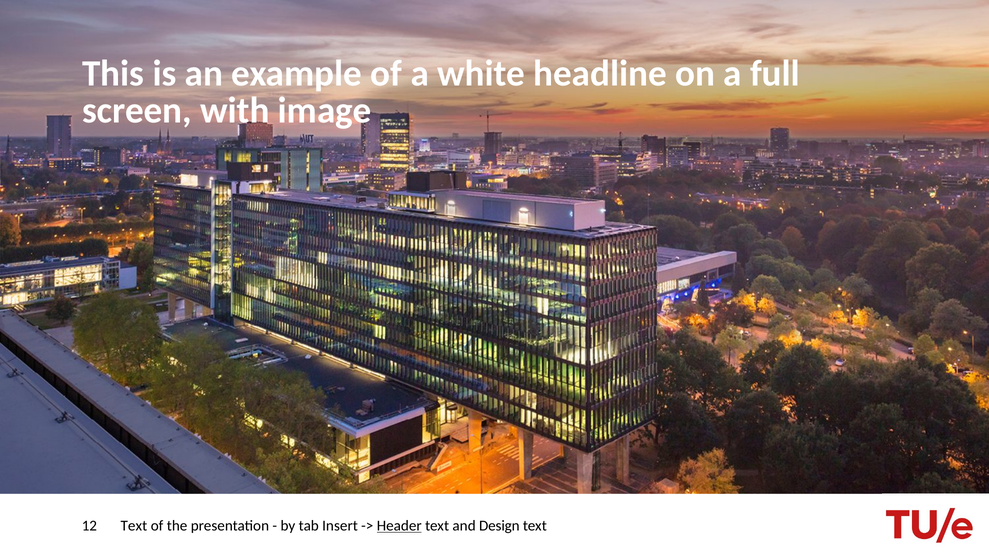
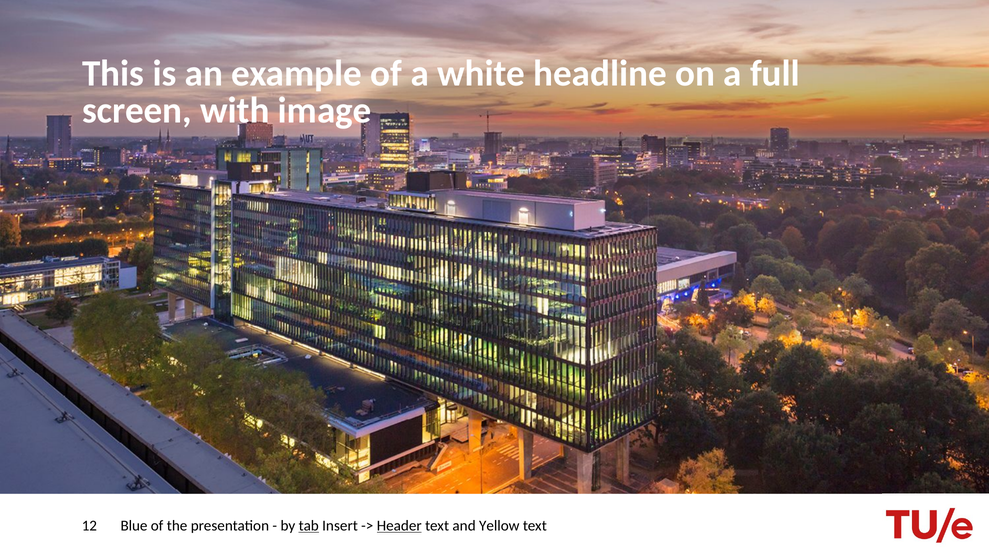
Text: Text -> Blue (134, 526)
tab underline: none -> present (309, 526)
Design: Design -> Yellow (499, 526)
